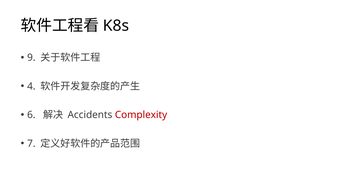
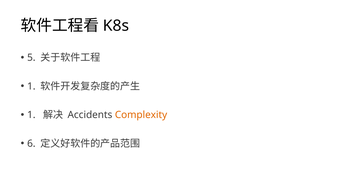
9: 9 -> 5 (31, 58)
4: 4 -> 1 (31, 87)
6: 6 -> 1 (31, 115)
Complexity colour: red -> orange (141, 115)
7: 7 -> 6 (31, 144)
